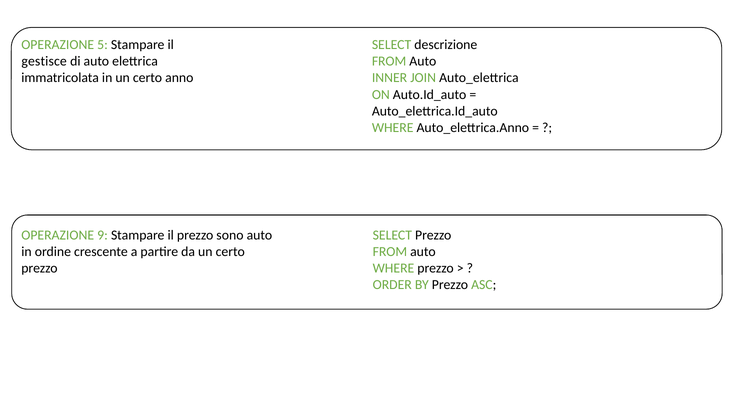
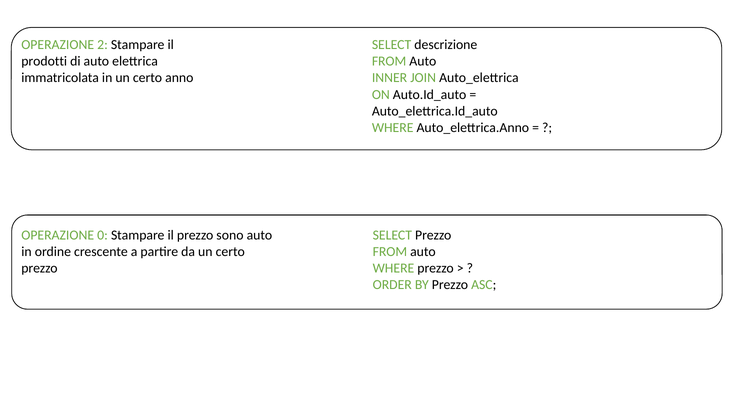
5: 5 -> 2 (103, 45)
gestisce: gestisce -> prodotti (44, 61)
9: 9 -> 0 (103, 235)
